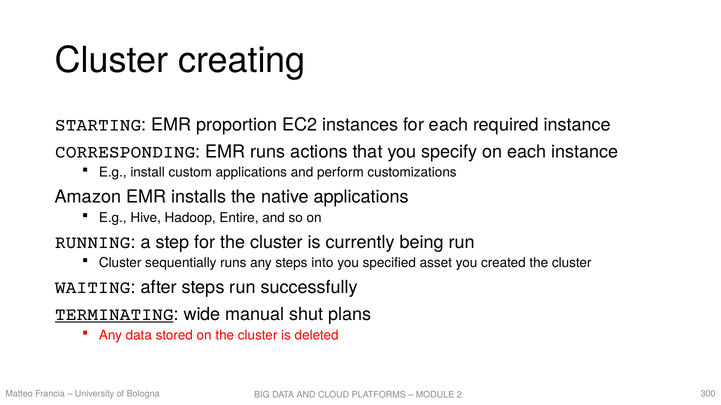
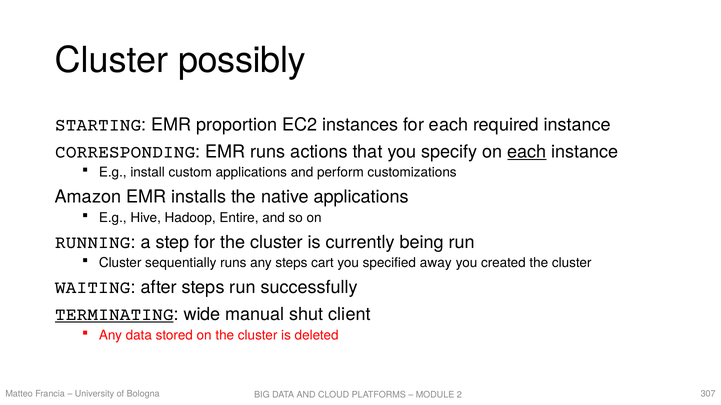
creating: creating -> possibly (242, 61)
each underline: none -> present (527, 152)
into: into -> cart (322, 263)
asset: asset -> away (436, 263)
plans: plans -> client (350, 315)
300: 300 -> 307 (708, 394)
